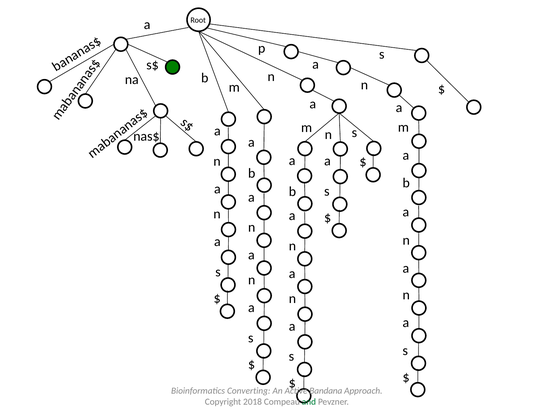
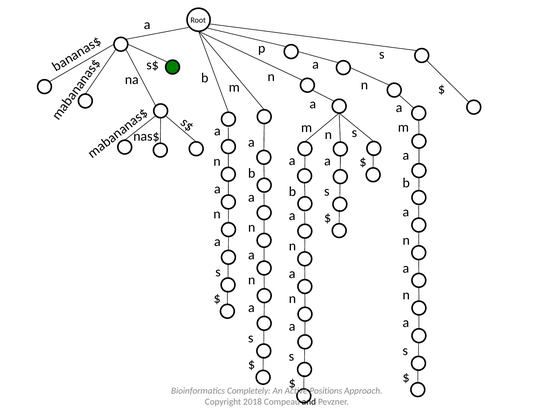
Converting: Converting -> Completely (249, 391)
Bandana: Bandana -> Positions (326, 391)
and colour: green -> black (309, 402)
